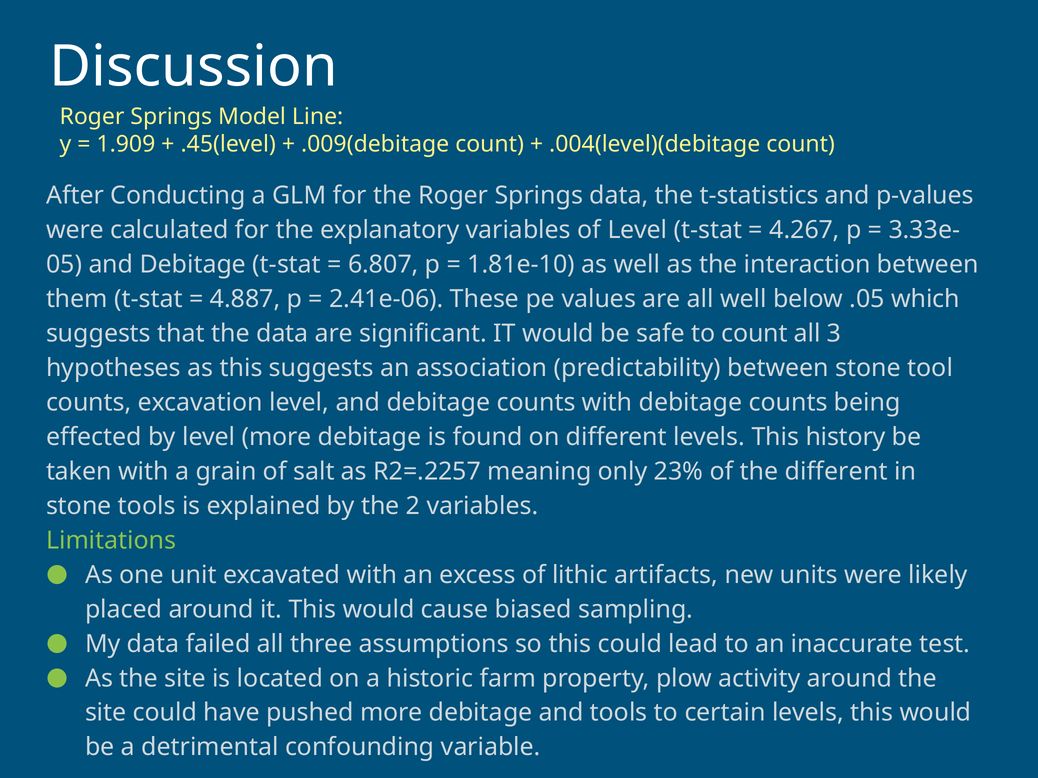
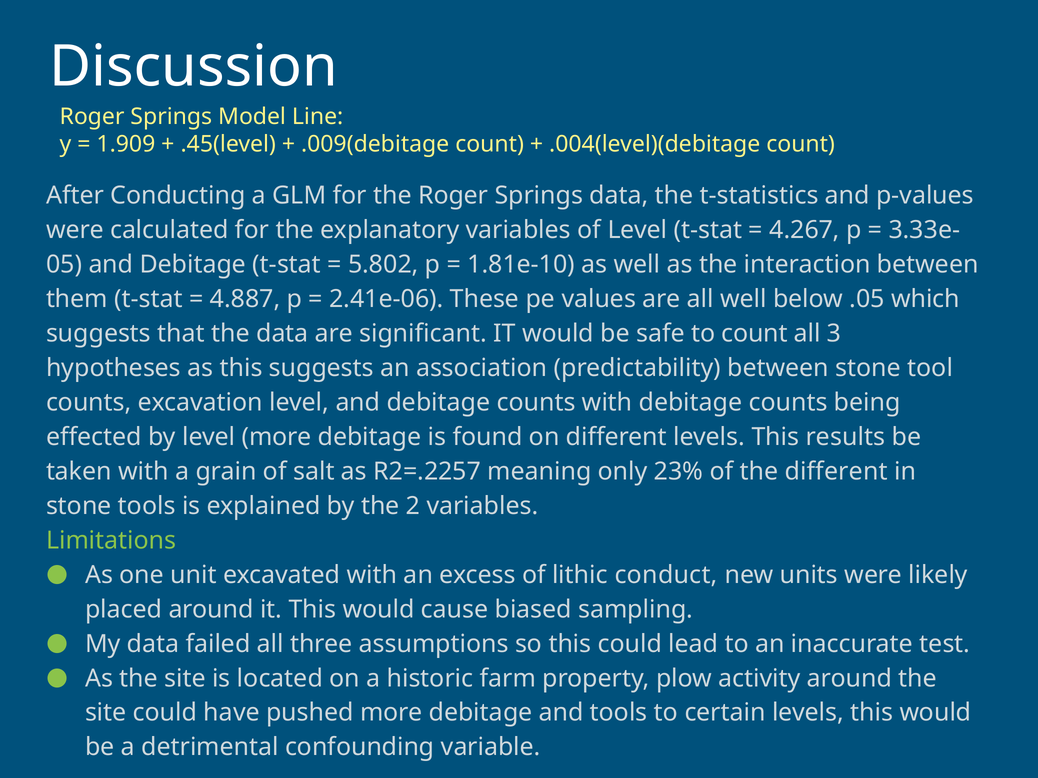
6.807: 6.807 -> 5.802 (383, 265)
history: history -> results (845, 437)
artifacts: artifacts -> conduct (666, 575)
